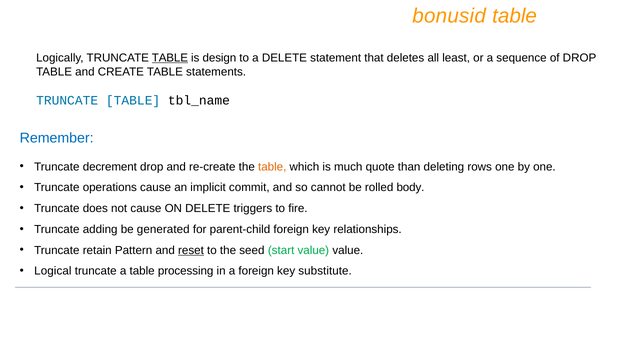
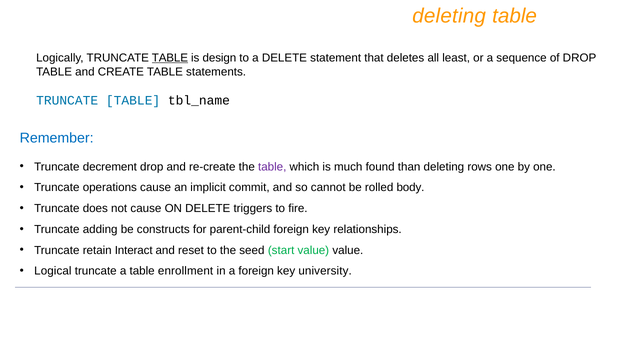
bonusid: bonusid -> deleting (449, 16)
table colour: orange -> purple (272, 167)
quote: quote -> found (380, 167)
generated: generated -> constructs (163, 229)
Pattern: Pattern -> Interact (134, 250)
reset underline: present -> none (191, 250)
processing: processing -> enrollment (186, 271)
substitute: substitute -> university (325, 271)
